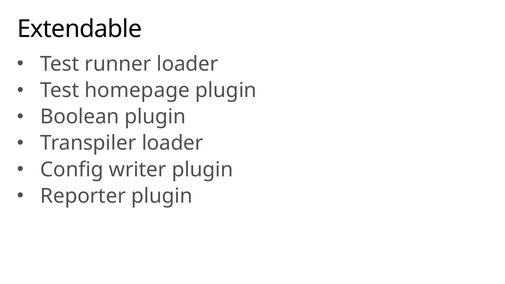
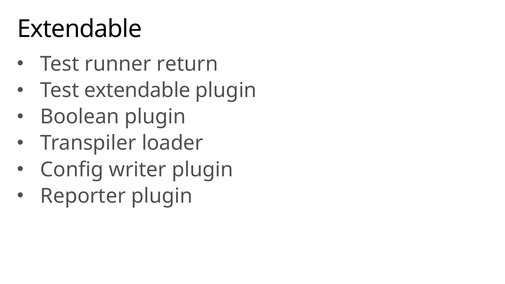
runner loader: loader -> return (187, 64)
Test homepage: homepage -> extendable (137, 90)
